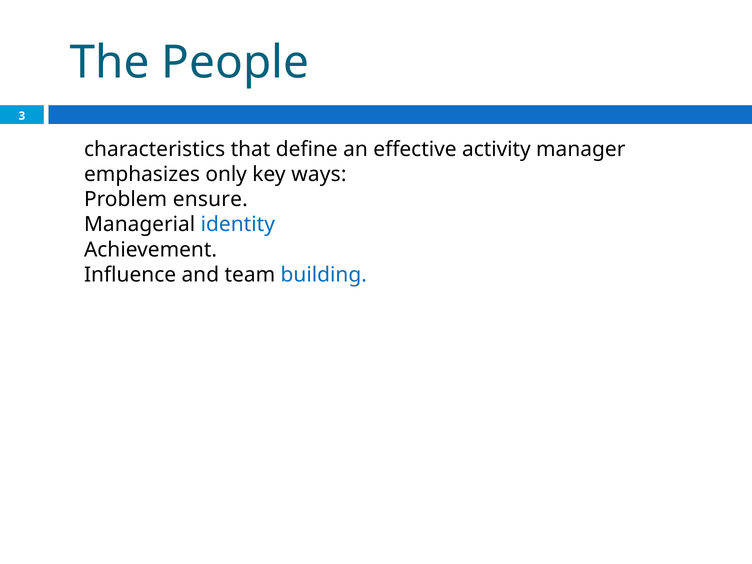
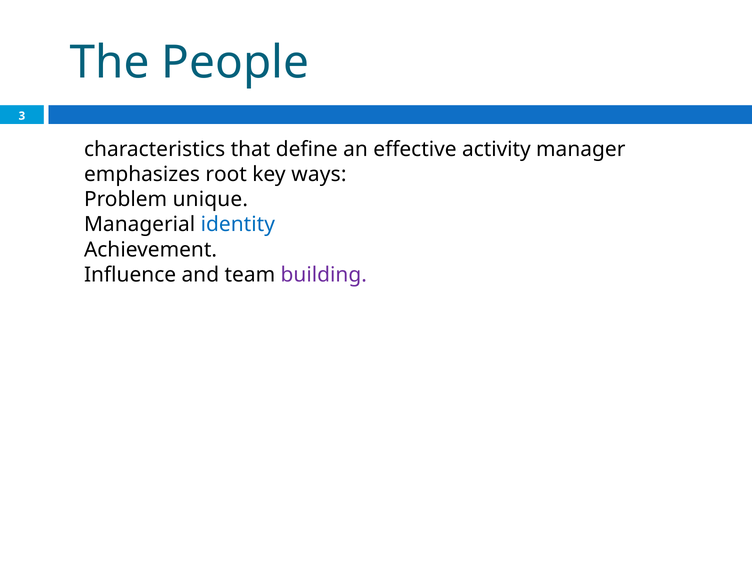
only: only -> root (226, 174)
ensure: ensure -> unique (210, 199)
building colour: blue -> purple (324, 275)
